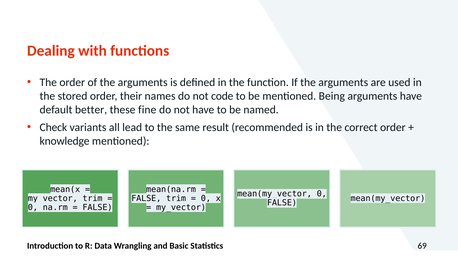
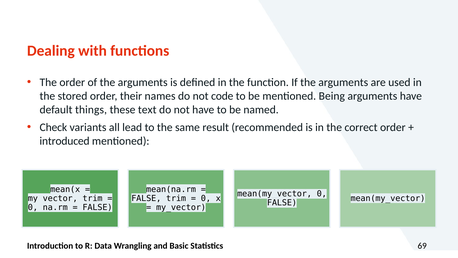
better: better -> things (91, 110)
fine: fine -> text (147, 110)
knowledge: knowledge -> introduced (65, 141)
